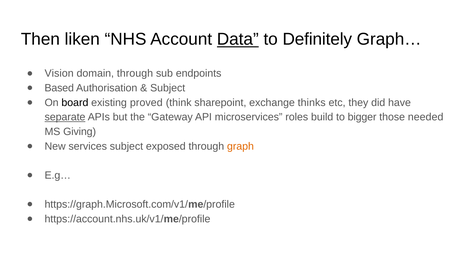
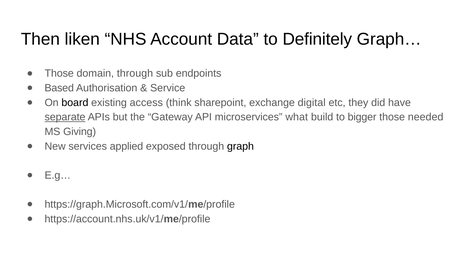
Data underline: present -> none (238, 39)
Vision: Vision -> Those (59, 73)
Subject: Subject -> Service (168, 88)
proved: proved -> access (146, 102)
thinks: thinks -> digital (312, 102)
roles: roles -> what (297, 117)
services subject: subject -> applied (127, 146)
graph colour: orange -> black (241, 146)
